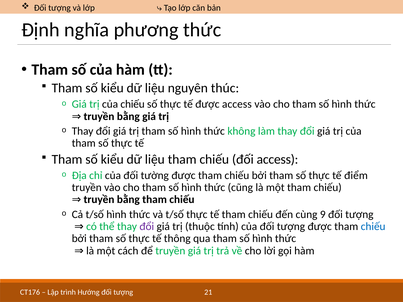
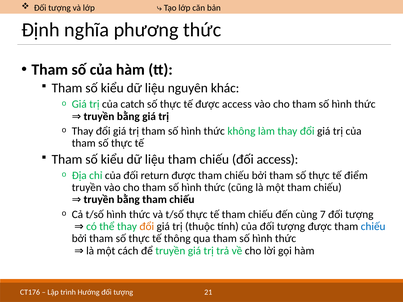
thúc: thúc -> khác (225, 88)
của chiếu: chiếu -> catch (133, 104)
tường: tường -> return (155, 176)
9: 9 -> 7 (323, 215)
đổi colour: purple -> orange (147, 227)
